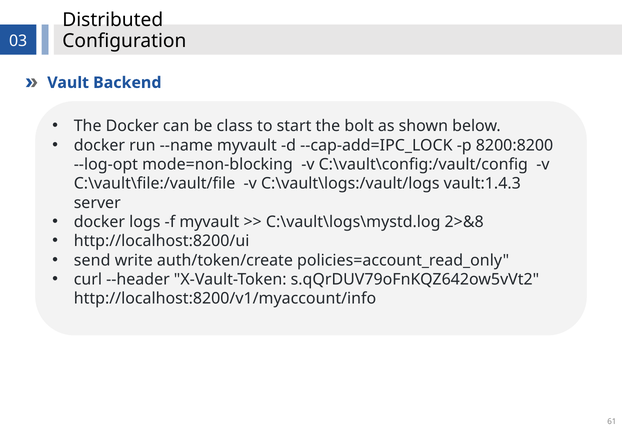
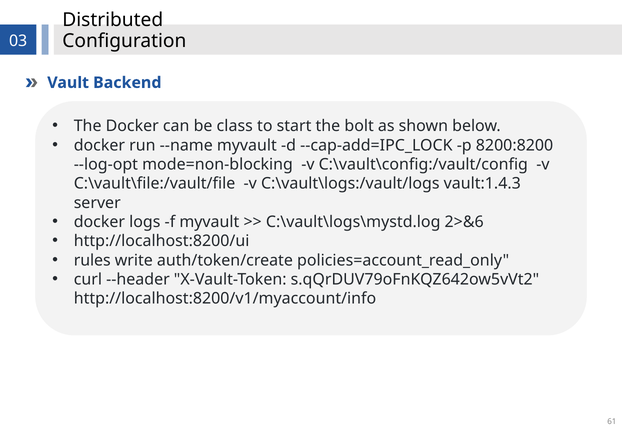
2>&8: 2>&8 -> 2>&6 (464, 222)
send: send -> rules (92, 260)
